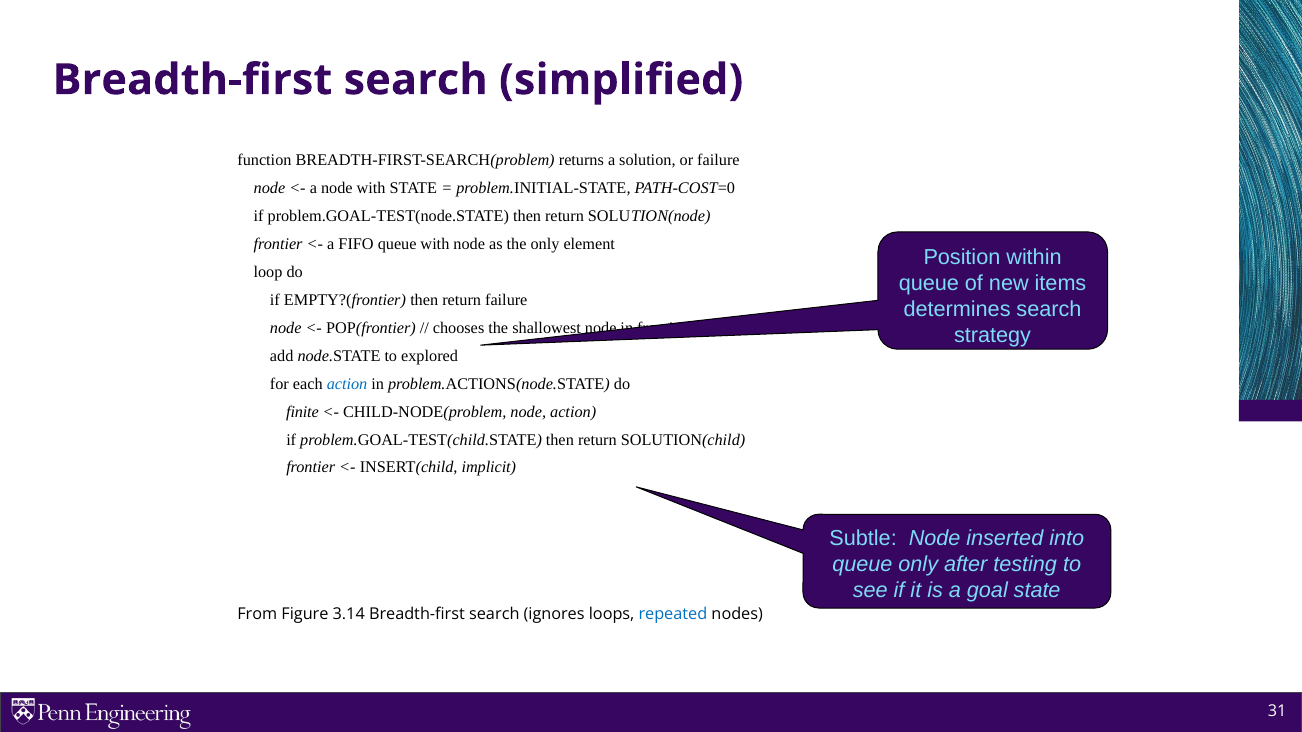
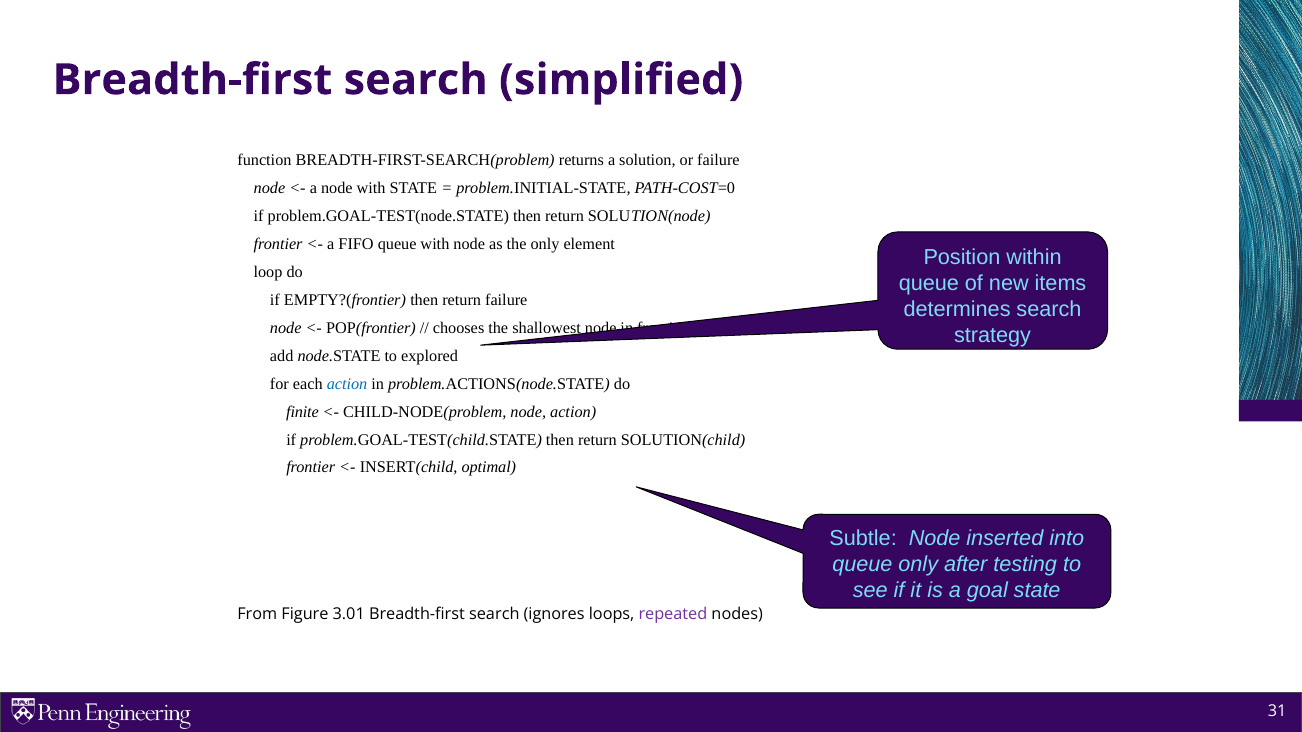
implicit: implicit -> optimal (489, 468)
3.14: 3.14 -> 3.01 (349, 615)
repeated colour: blue -> purple (673, 615)
